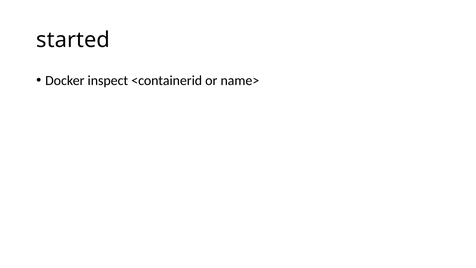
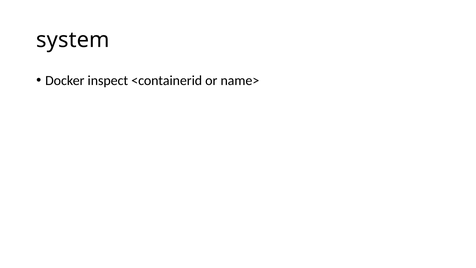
started: started -> system (73, 40)
